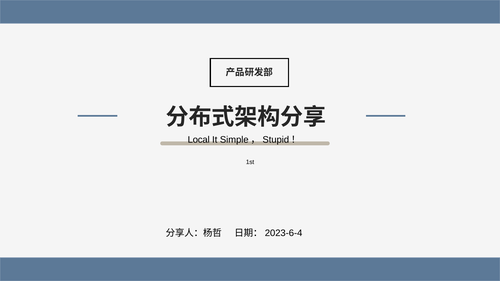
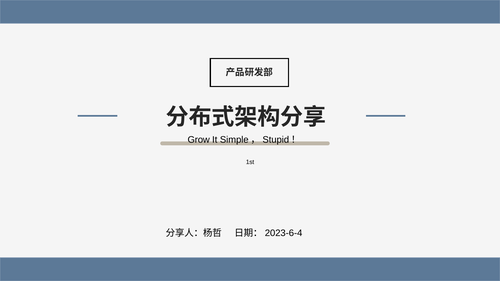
Local: Local -> Grow (199, 140)
